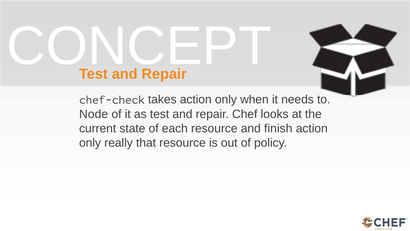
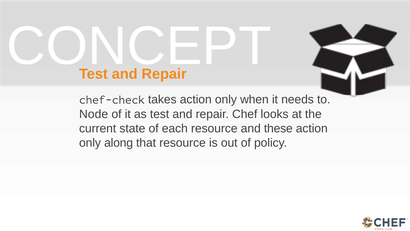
finish: finish -> these (278, 128)
really: really -> along (119, 143)
